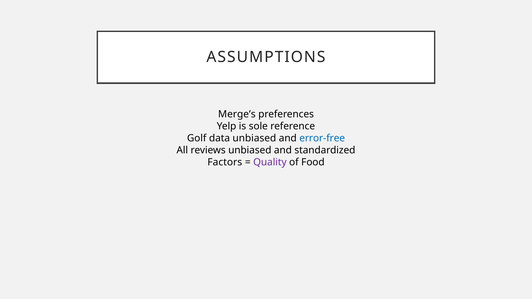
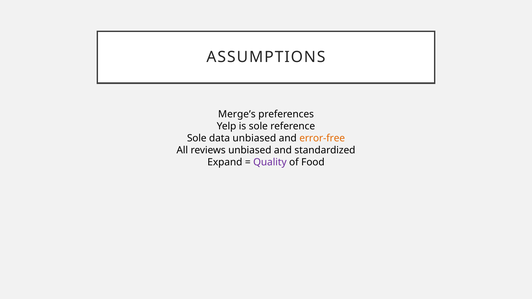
Golf: Golf -> Sole (197, 138)
error-free colour: blue -> orange (322, 138)
Factors: Factors -> Expand (225, 162)
